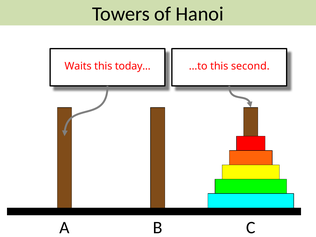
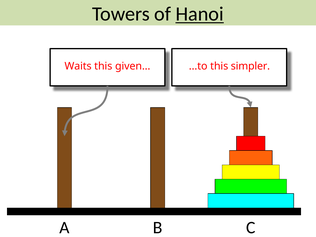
Hanoi underline: none -> present (200, 14)
today: today -> given (133, 66)
second: second -> simpler (250, 66)
